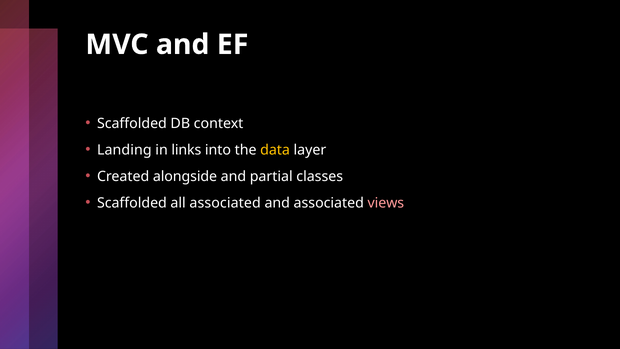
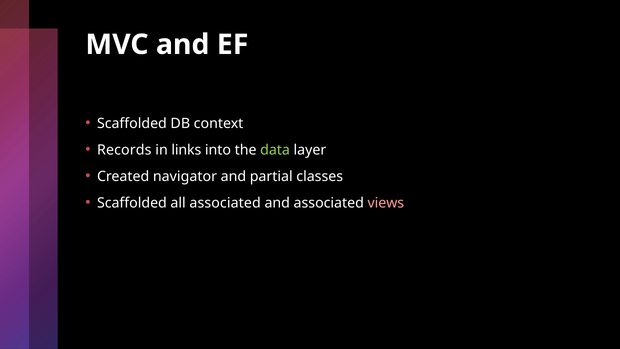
Landing: Landing -> Records (124, 150)
data colour: yellow -> light green (275, 150)
alongside: alongside -> navigator (185, 176)
